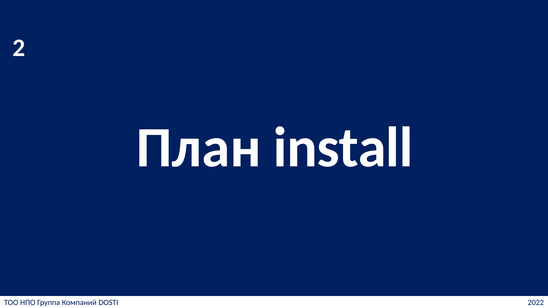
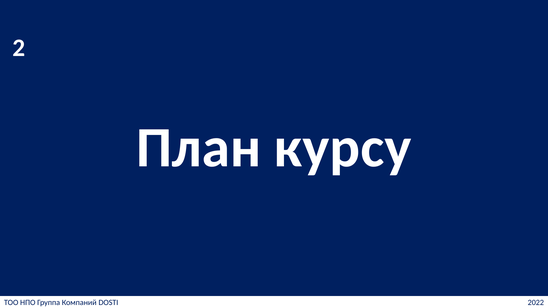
install: install -> курсу (343, 148)
